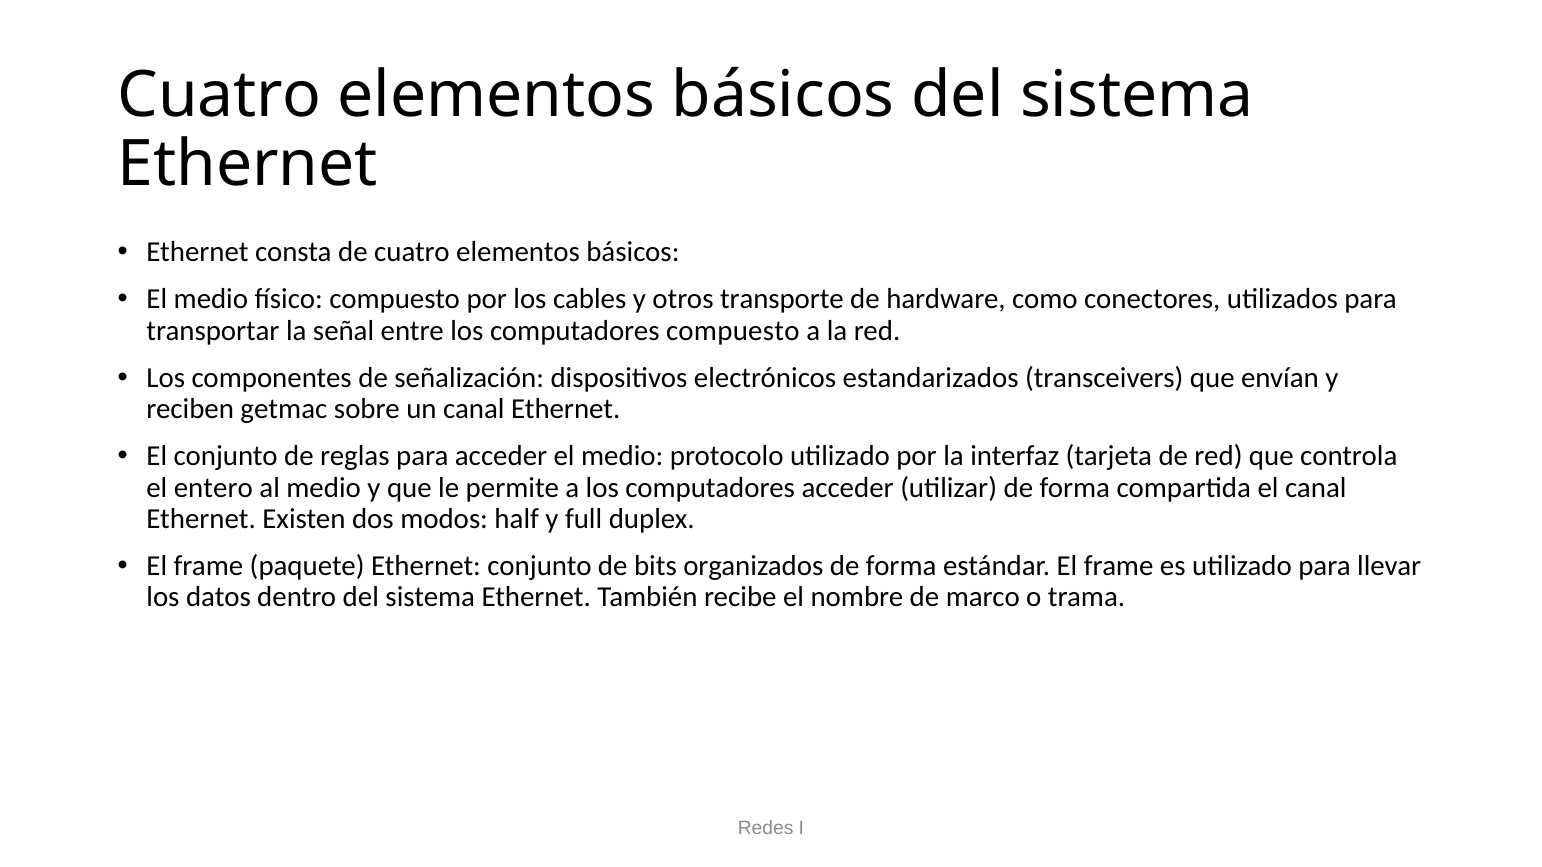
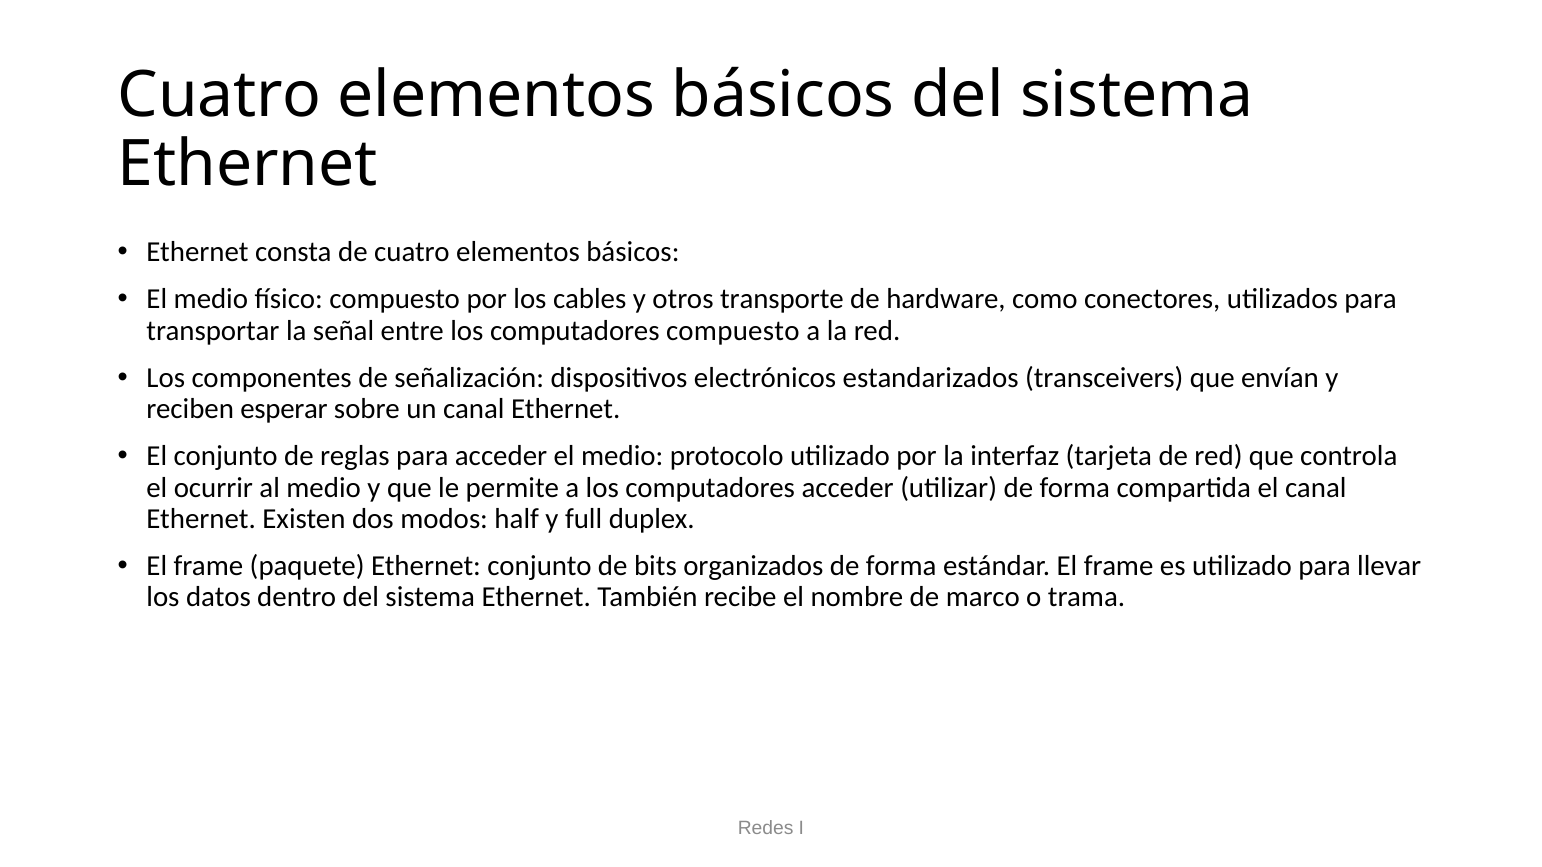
getmac: getmac -> esperar (284, 409)
entero: entero -> ocurrir (213, 488)
